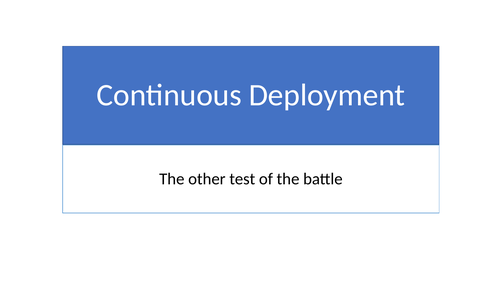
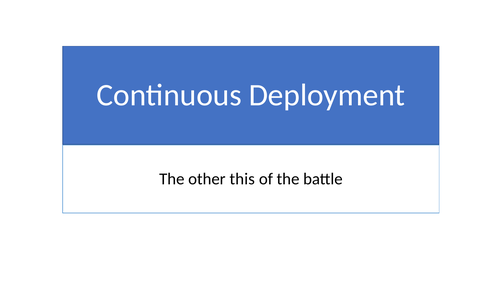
test: test -> this (242, 179)
